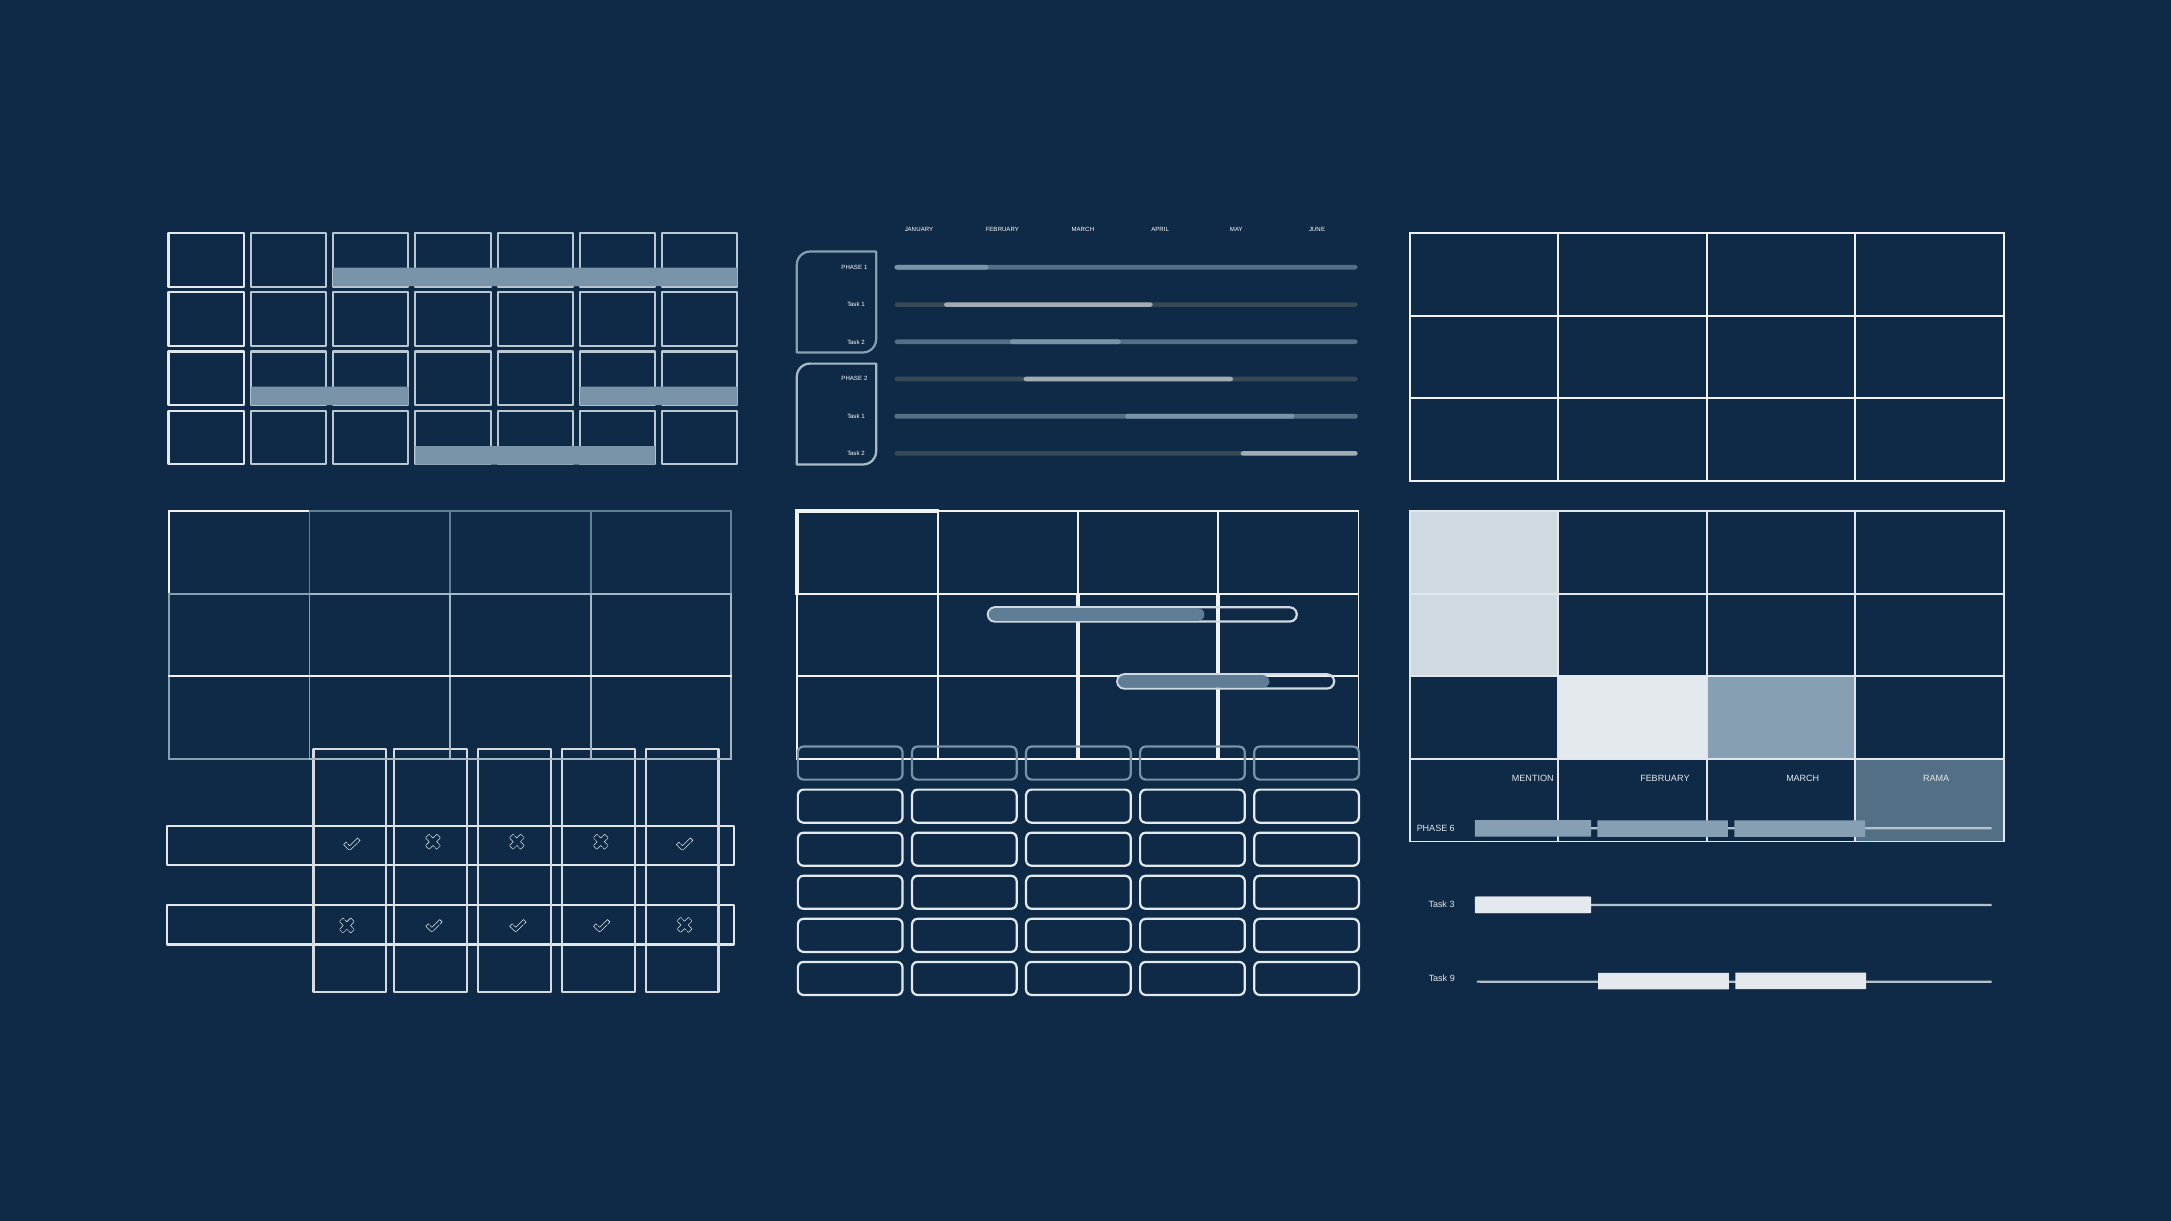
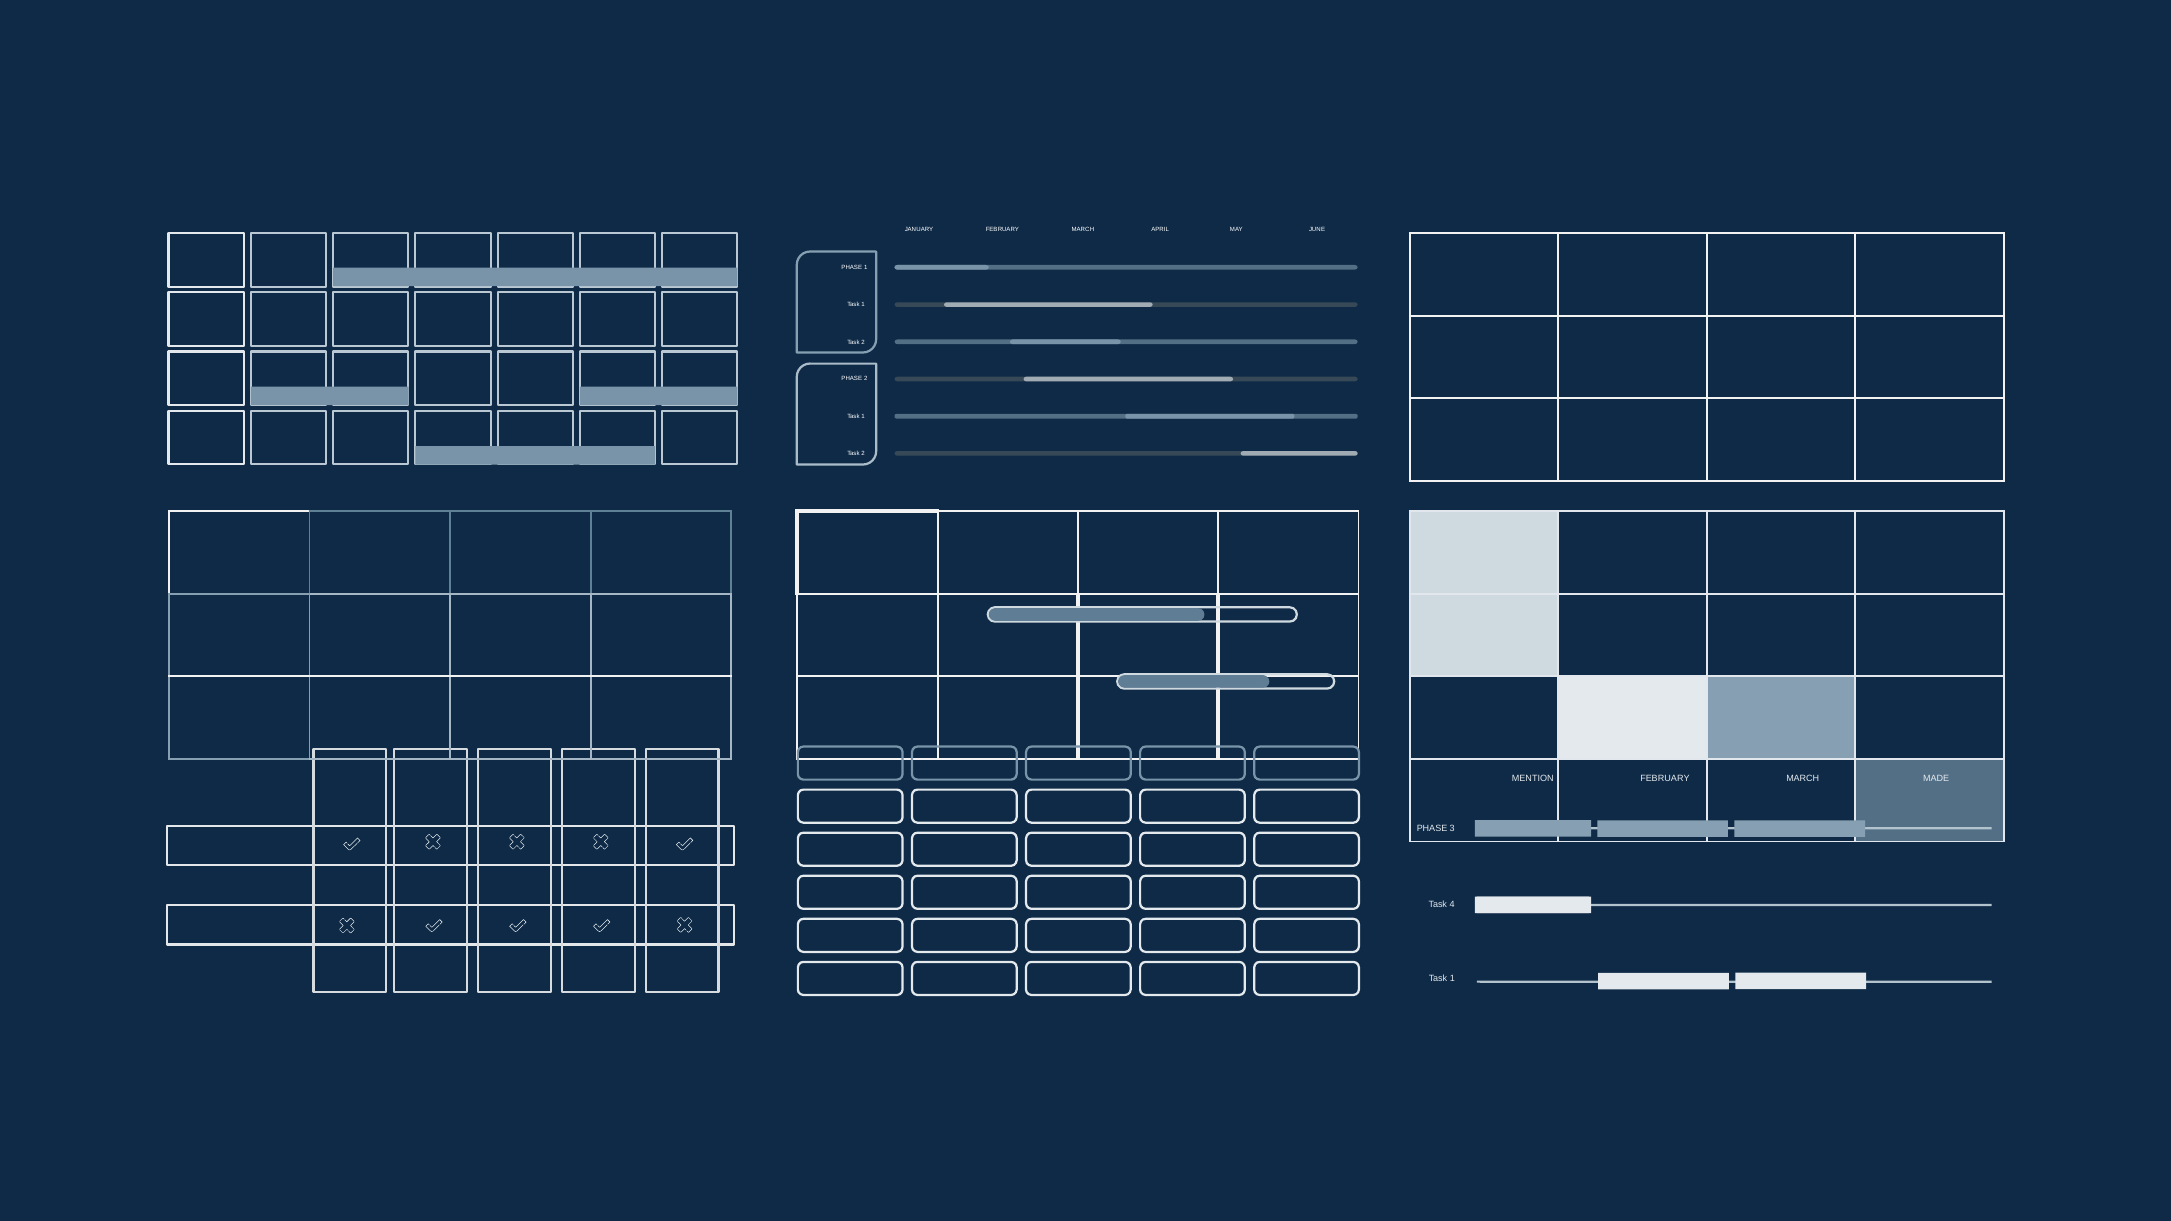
RAMA: RAMA -> MADE (1936, 779)
6: 6 -> 3 (1452, 829)
3: 3 -> 4 (1452, 904)
9: 9 -> 1 (1452, 979)
